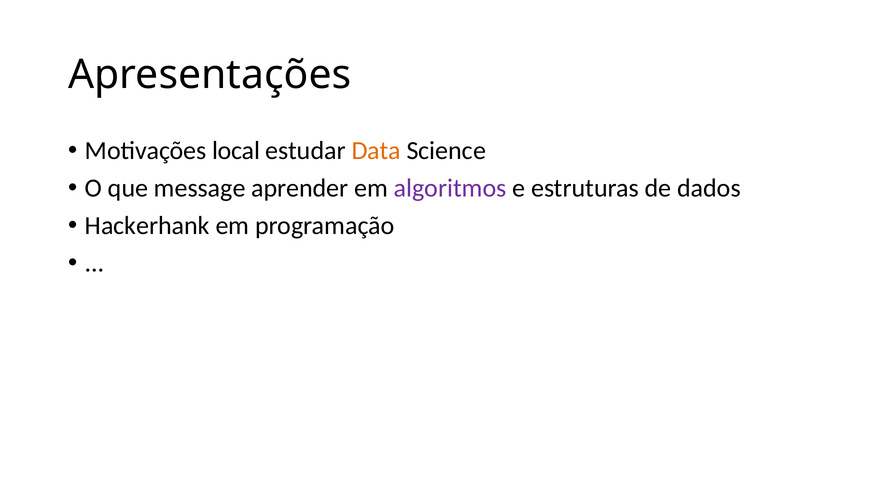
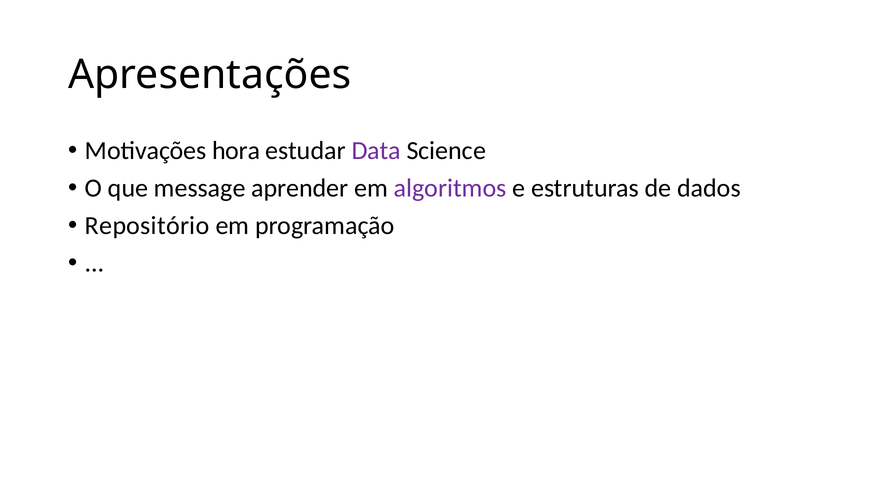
local: local -> hora (236, 151)
Data colour: orange -> purple (376, 151)
Hackerhank: Hackerhank -> Repositório (147, 226)
